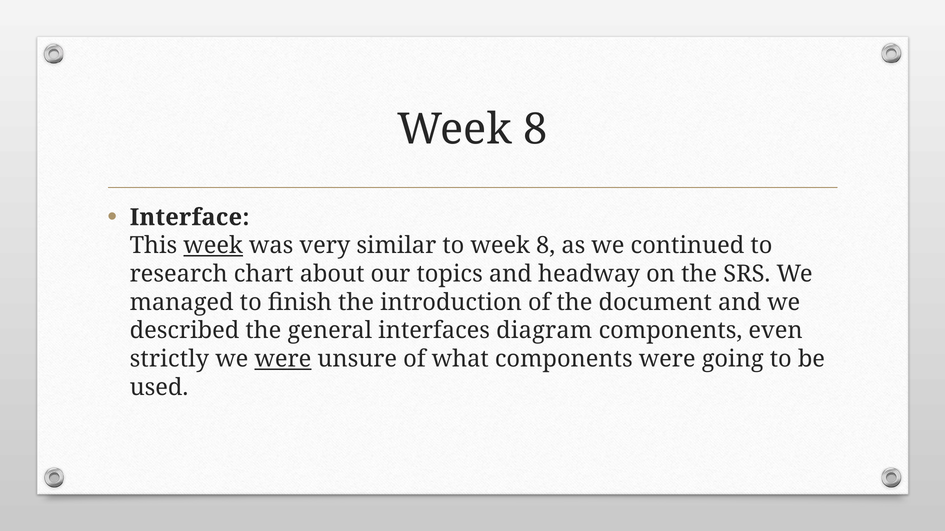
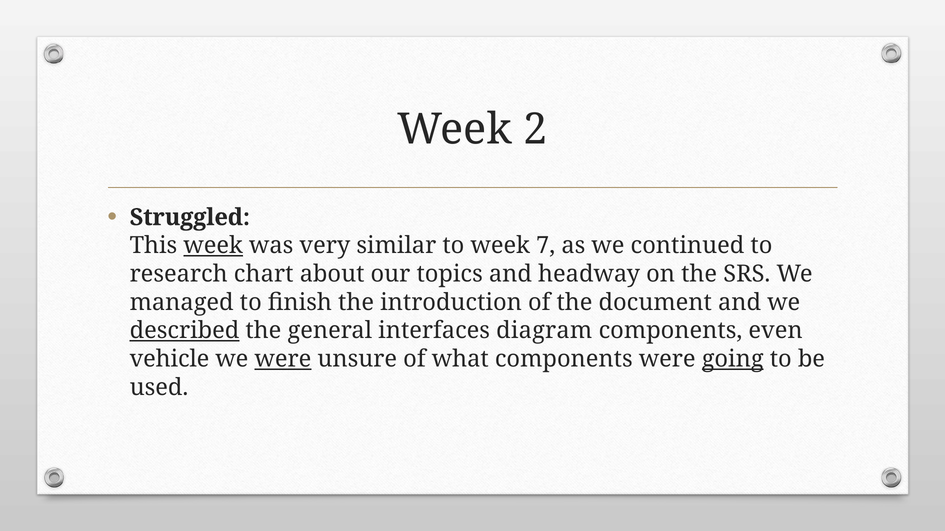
8: 8 -> 2 (535, 130)
Interface: Interface -> Struggled (190, 218)
to week 8: 8 -> 7 (546, 246)
described underline: none -> present (184, 331)
strictly: strictly -> vehicle (170, 359)
going underline: none -> present (733, 359)
